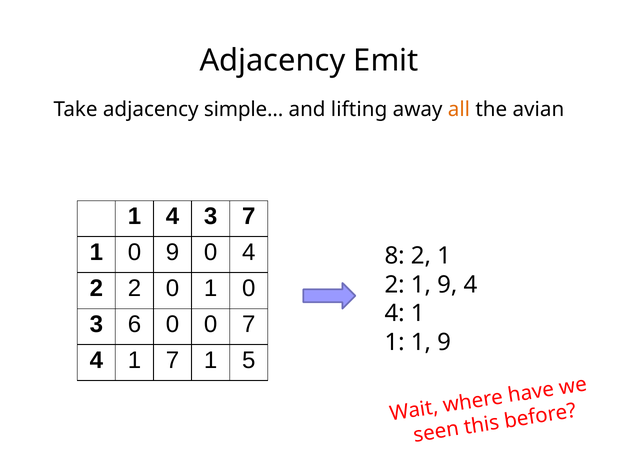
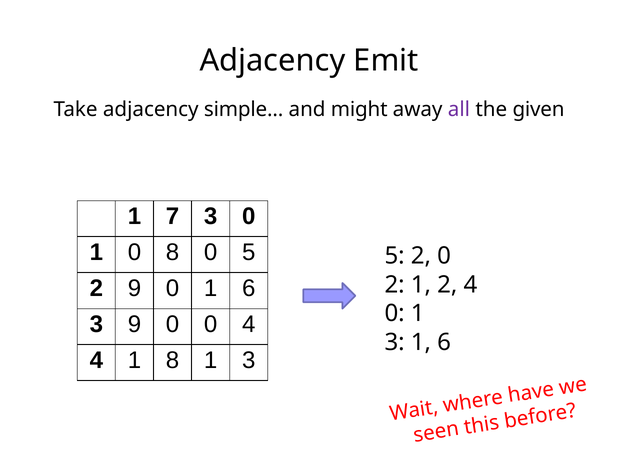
lifting: lifting -> might (359, 110)
all colour: orange -> purple (459, 110)
avian: avian -> given (539, 110)
1 4: 4 -> 7 (173, 217)
3 7: 7 -> 0 (249, 217)
0 9: 9 -> 8 (173, 253)
0 4: 4 -> 5 (249, 253)
8: 8 -> 5 (395, 256)
1: 1 -> 0 (444, 256)
2 2: 2 -> 9 (134, 289)
0 1 0: 0 -> 6 (249, 289)
2 1 9: 9 -> 2 (447, 285)
4: 4 -> 0 (395, 314)
3 6: 6 -> 9 (134, 325)
0 7: 7 -> 4 (249, 325)
1: 1 -> 3 (395, 343)
9: 9 -> 6 (444, 343)
1 7: 7 -> 8 (173, 361)
5: 5 -> 3 (249, 361)
